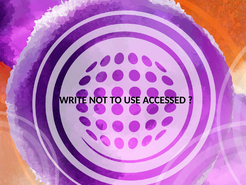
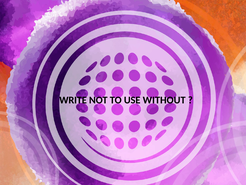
ACCESSED: ACCESSED -> WITHOUT (164, 100)
